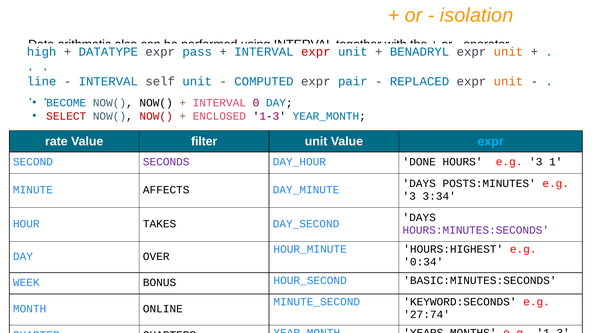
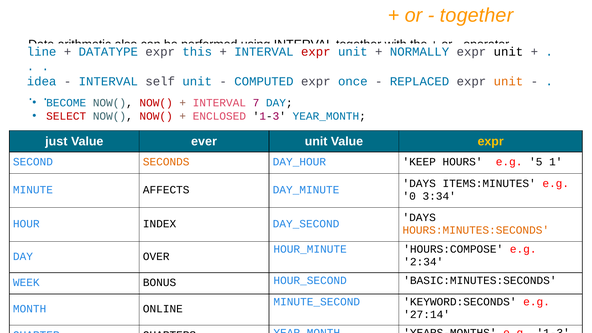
isolation: isolation -> together (477, 15)
high: high -> line (42, 52)
pass: pass -> this (197, 52)
BENADRYL: BENADRYL -> NORMALLY (420, 52)
unit colour: orange -> black (508, 52)
line: line -> idea (42, 81)
pair: pair -> once (353, 81)
NOW( colour: black -> red (156, 103)
0: 0 -> 7 (256, 103)
rate: rate -> just (56, 141)
filter: filter -> ever (204, 141)
expr colour: light blue -> yellow (491, 141)
SECONDS colour: purple -> orange (166, 162)
DONE: DONE -> KEEP (419, 162)
HOURS e.g 3: 3 -> 5 (536, 162)
POSTS:MINUTES: POSTS:MINUTES -> ITEMS:MINUTES (489, 183)
3: 3 -> 0 (409, 196)
TAKES: TAKES -> INDEX (160, 224)
HOURS:MINUTES:SECONDS colour: purple -> orange (476, 230)
HOURS:HIGHEST: HOURS:HIGHEST -> HOURS:COMPOSE (453, 249)
0:34: 0:34 -> 2:34 (423, 262)
27:74: 27:74 -> 27:14 (427, 314)
